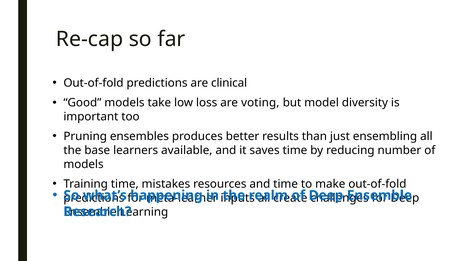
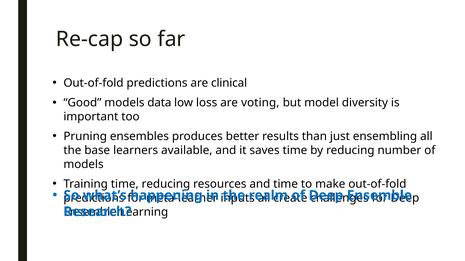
take: take -> data (159, 103)
time mistakes: mistakes -> reducing (166, 184)
